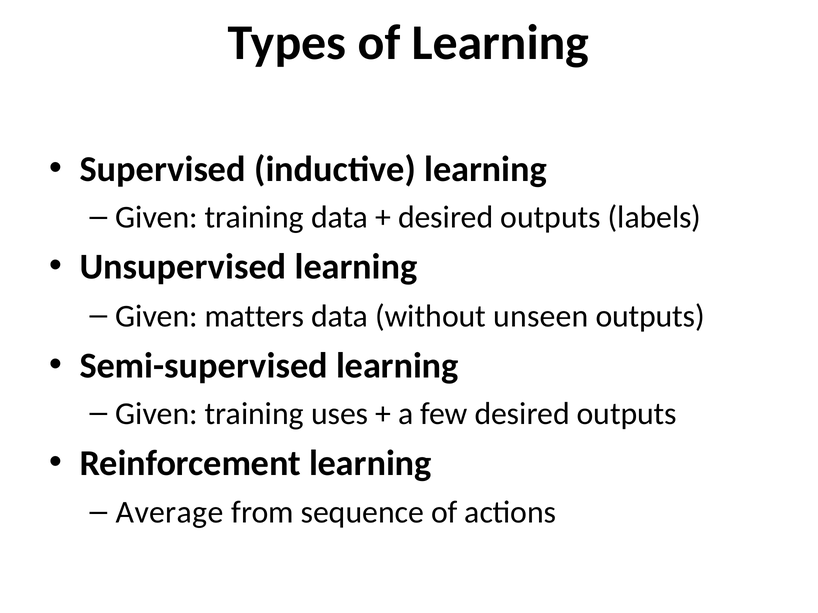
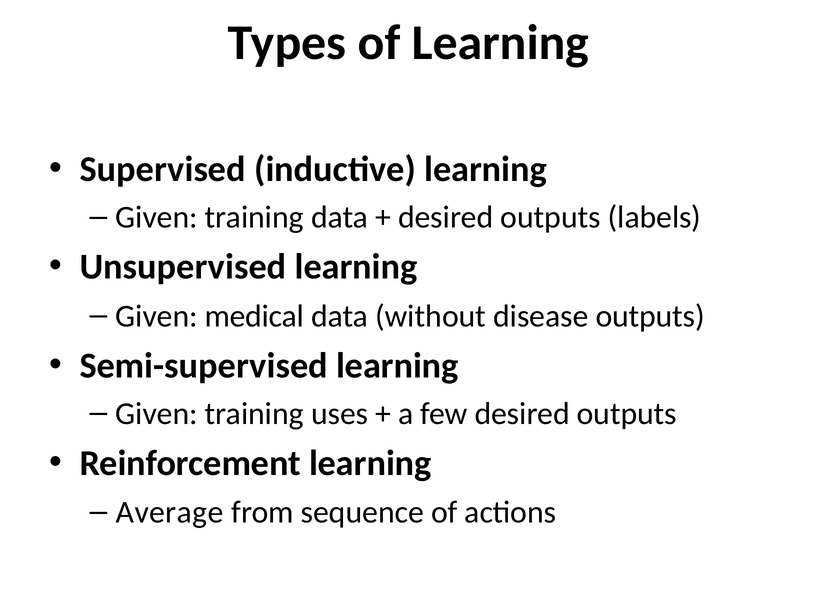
matters: matters -> medical (255, 316)
unseen: unseen -> disease (541, 316)
